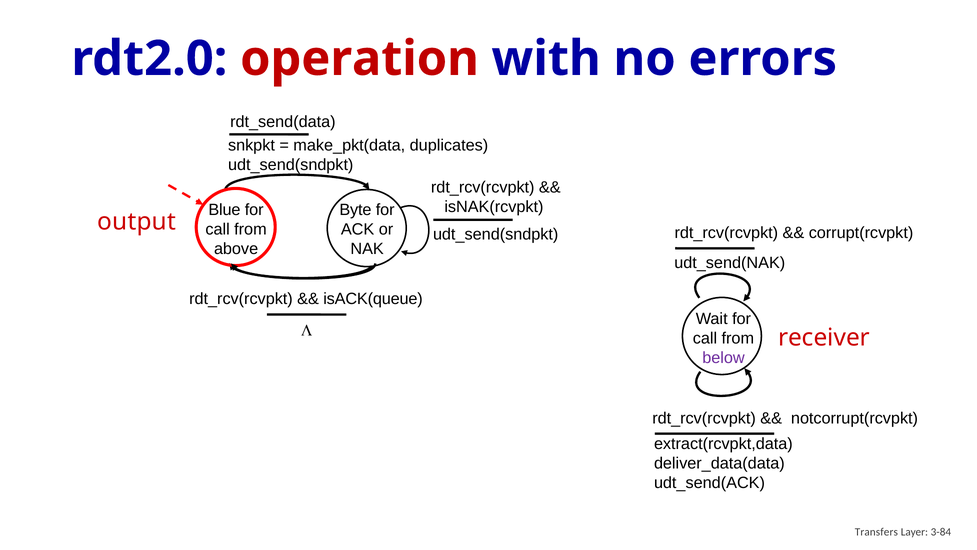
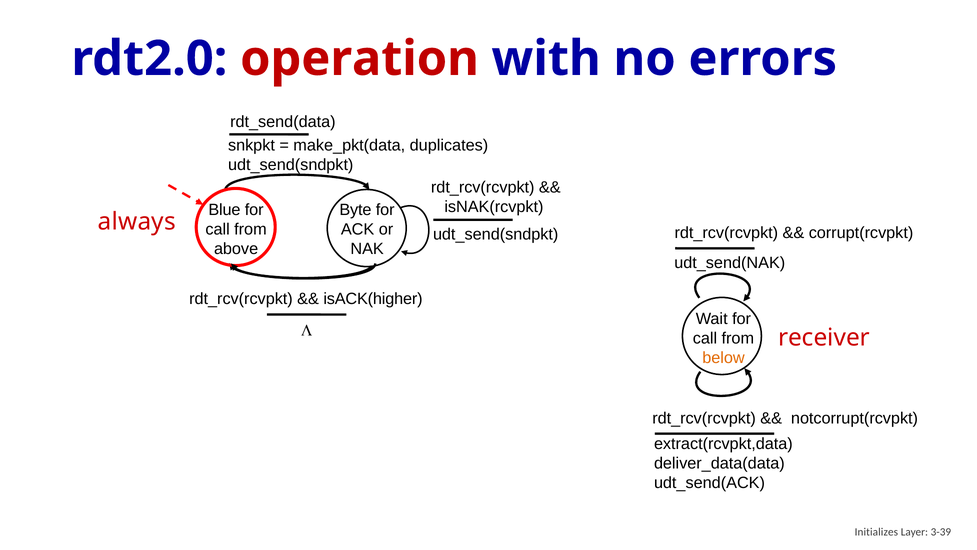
output: output -> always (137, 222)
isACK(queue: isACK(queue -> isACK(higher (373, 299)
below colour: purple -> orange (724, 358)
Transfers: Transfers -> Initializes (876, 532)
3-84: 3-84 -> 3-39 (941, 532)
